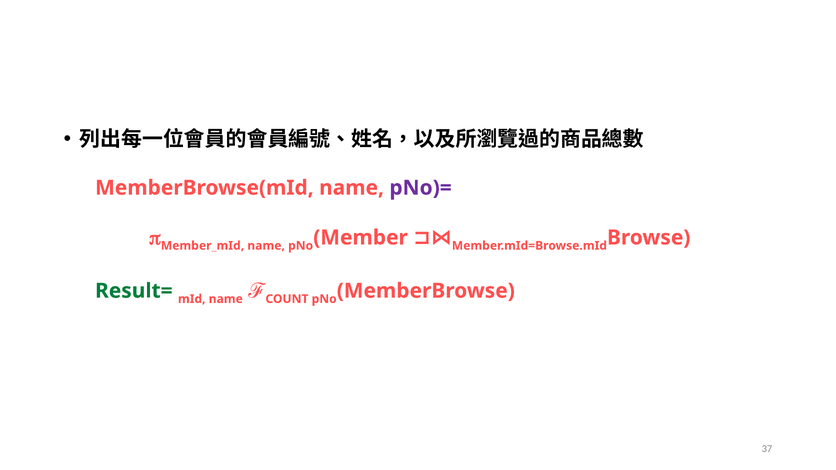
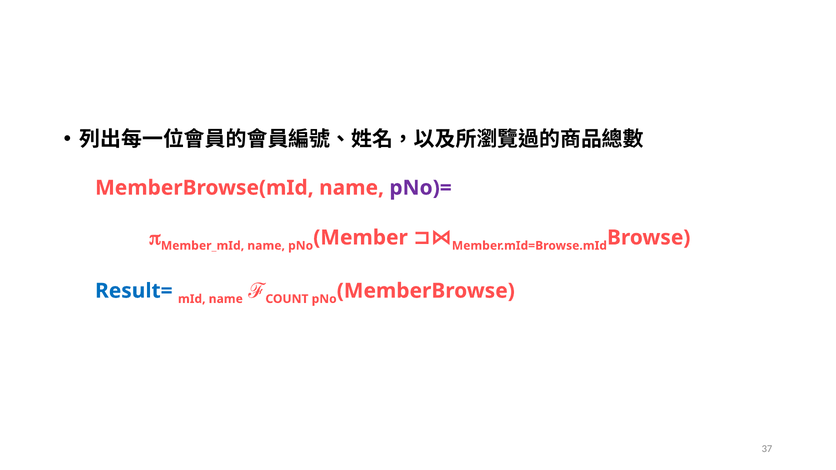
Result= colour: green -> blue (134, 291)
